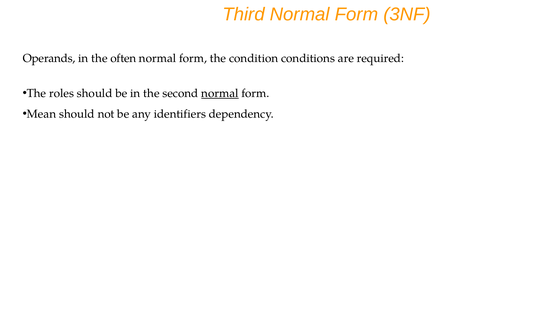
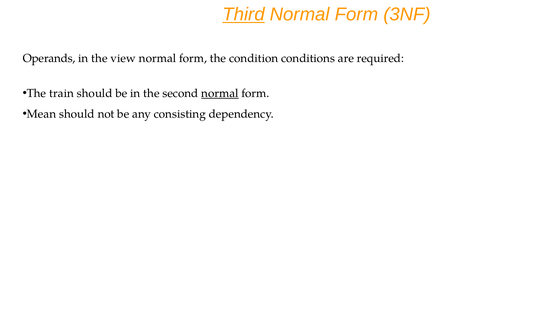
Third underline: none -> present (244, 14)
often: often -> view (123, 58)
roles: roles -> train (62, 93)
identifiers: identifiers -> consisting (180, 114)
